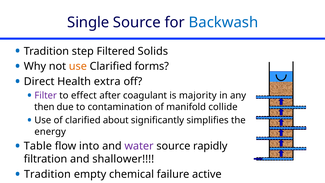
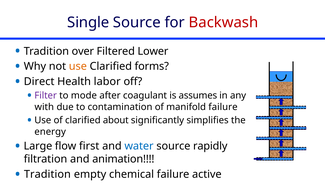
Backwash colour: blue -> red (223, 22)
step: step -> over (83, 51)
Solids: Solids -> Lower (153, 51)
extra: extra -> labor (107, 81)
effect: effect -> mode (84, 95)
majority: majority -> assumes (198, 95)
then: then -> with (44, 107)
manifold collide: collide -> failure (223, 107)
Table: Table -> Large (38, 146)
into: into -> first (89, 146)
water colour: purple -> blue (139, 146)
shallower: shallower -> animation (123, 159)
